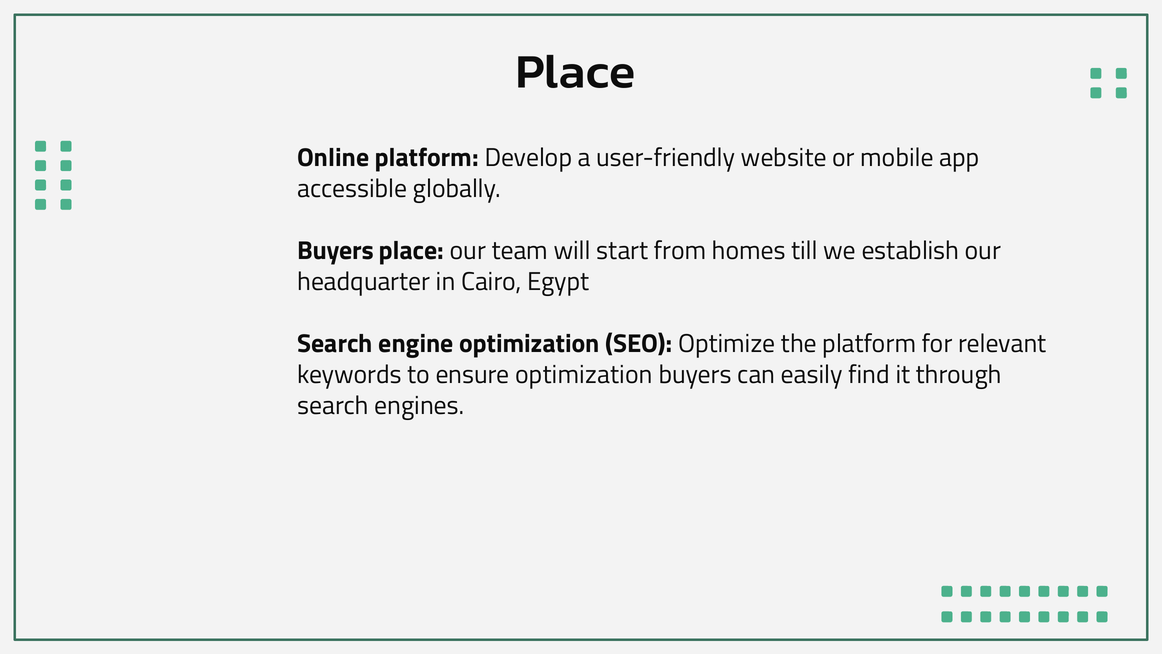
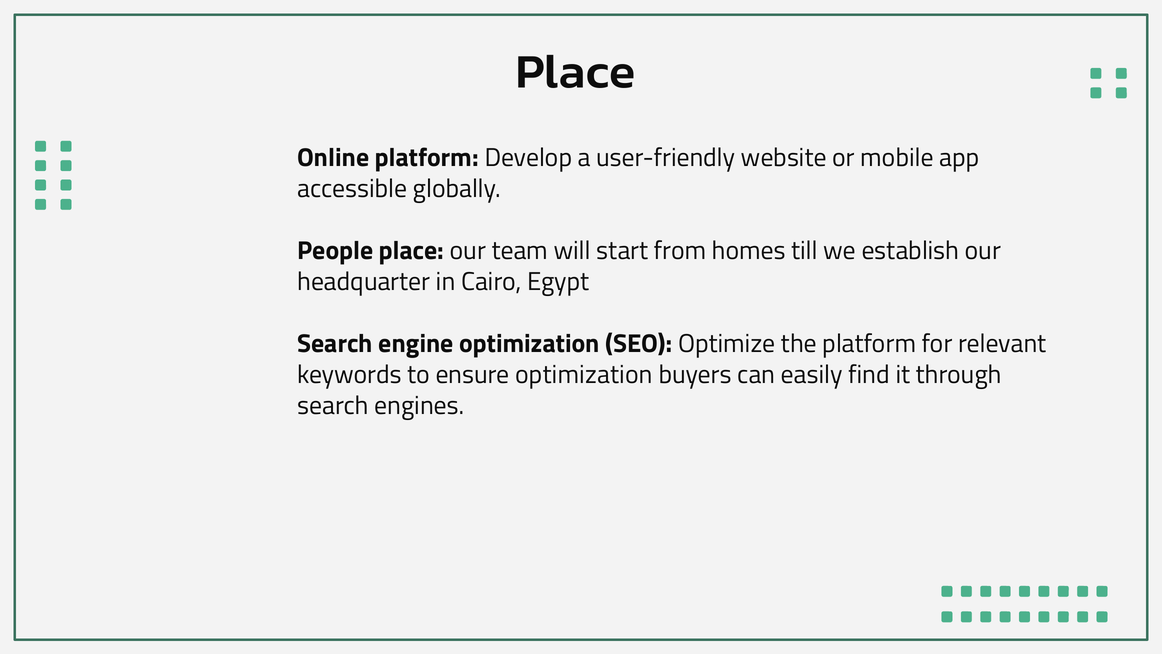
Buyers: Buyers -> People (335, 251)
